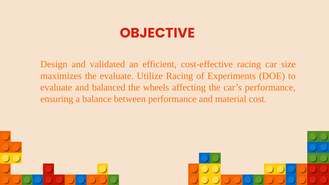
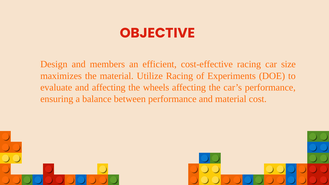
validated: validated -> members (107, 64)
the evaluate: evaluate -> material (117, 76)
and balanced: balanced -> affecting (109, 87)
